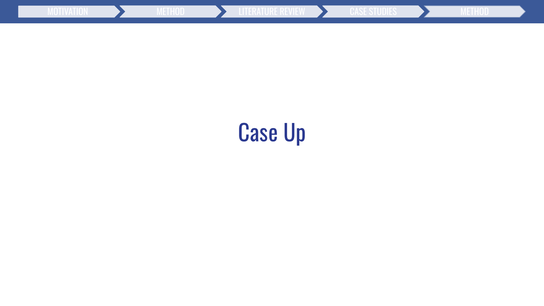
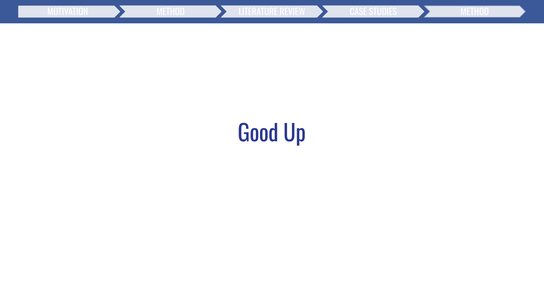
Case: Case -> Good (258, 134)
